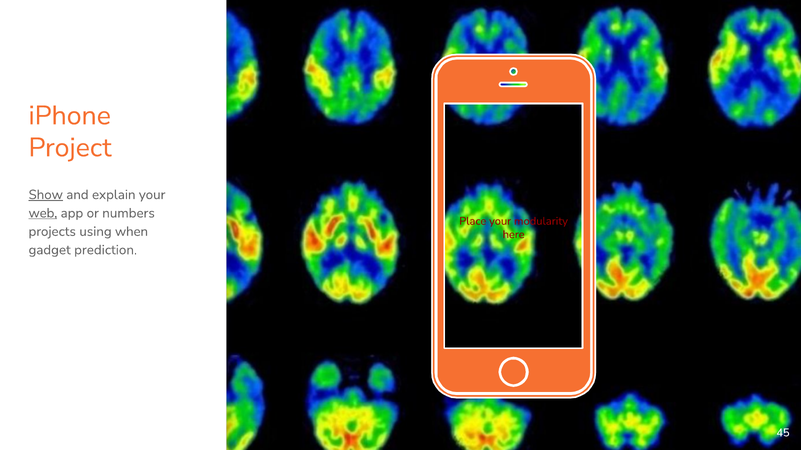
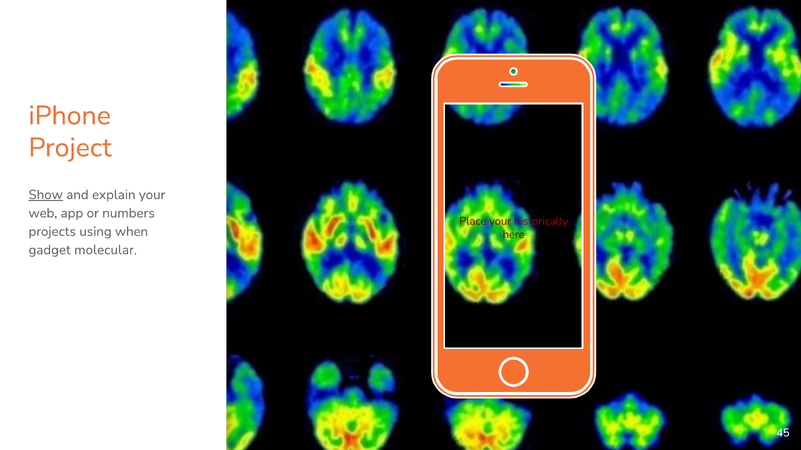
web underline: present -> none (43, 213)
modularity: modularity -> historically (541, 221)
prediction: prediction -> molecular (106, 250)
